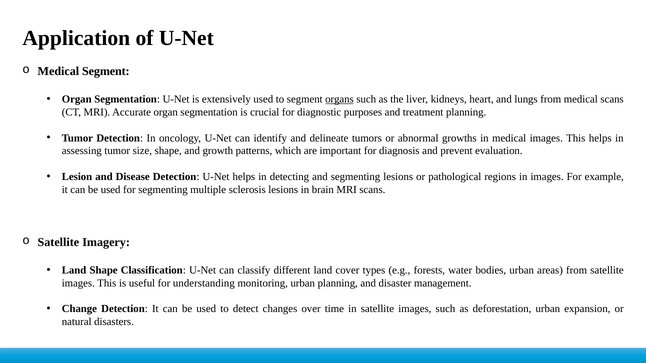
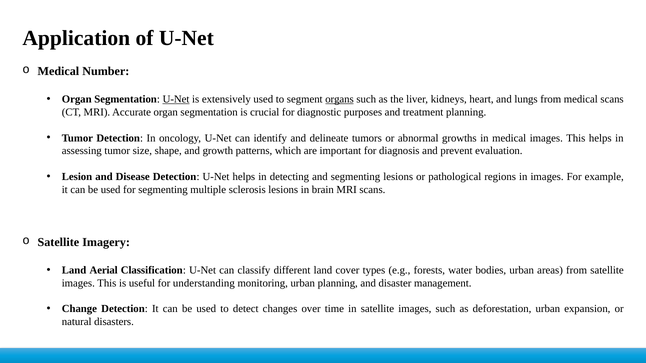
Medical Segment: Segment -> Number (106, 71)
U-Net underline: none -> present (176, 99)
Land Shape: Shape -> Aerial (104, 270)
